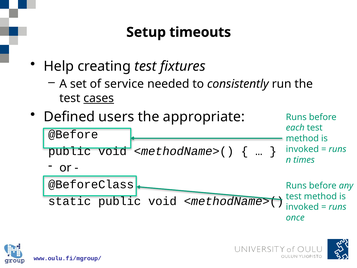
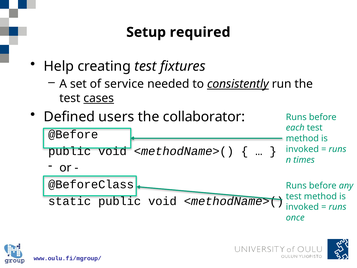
timeouts: timeouts -> required (200, 32)
consistently underline: none -> present (238, 84)
appropriate: appropriate -> collaborator (204, 117)
